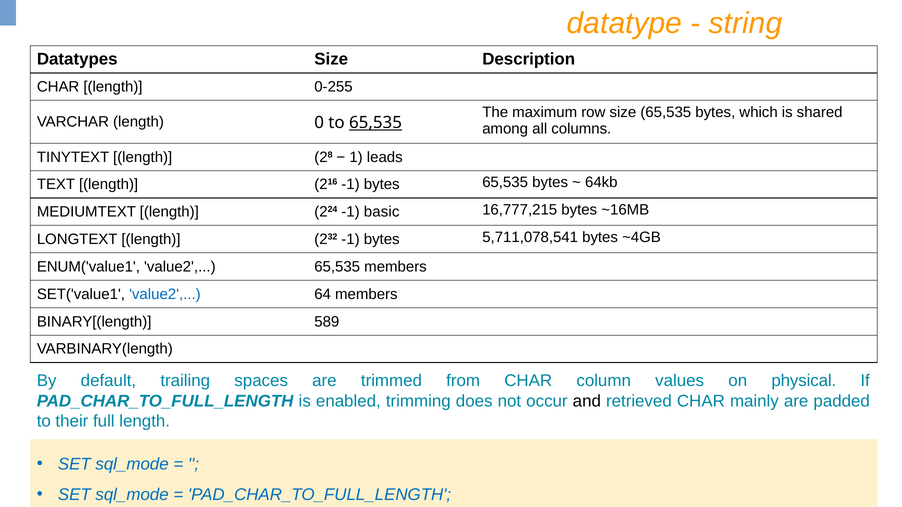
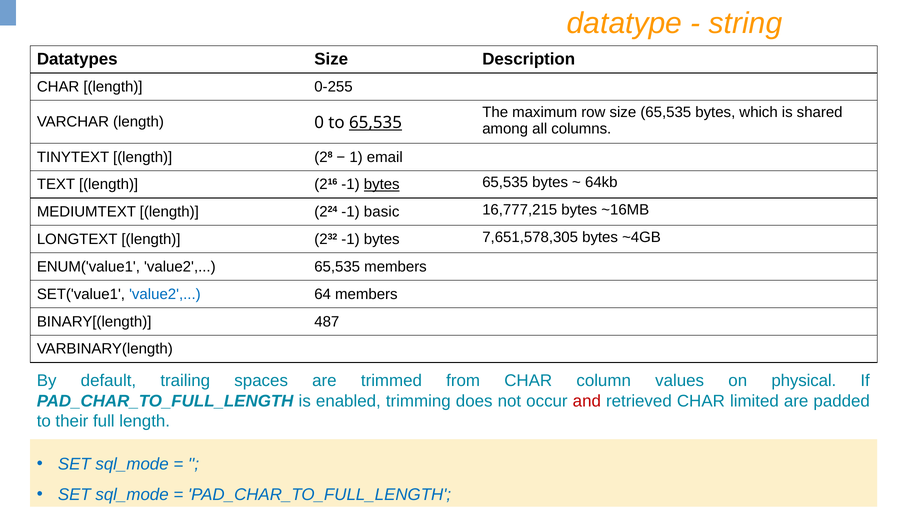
leads: leads -> email (385, 157)
bytes underline: none -> present (382, 185)
5,711,078,541: 5,711,078,541 -> 7,651,578,305 (530, 238)
589: 589 -> 487 (327, 322)
and colour: black -> red (587, 401)
mainly: mainly -> limited (754, 401)
